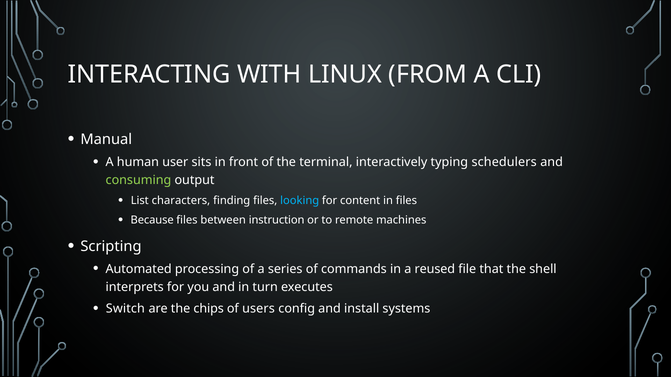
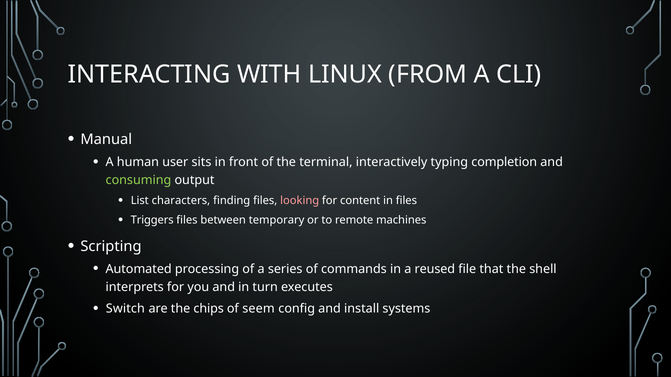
schedulers: schedulers -> completion (504, 162)
looking colour: light blue -> pink (300, 201)
Because: Because -> Triggers (152, 220)
instruction: instruction -> temporary (277, 220)
users: users -> seem (258, 309)
